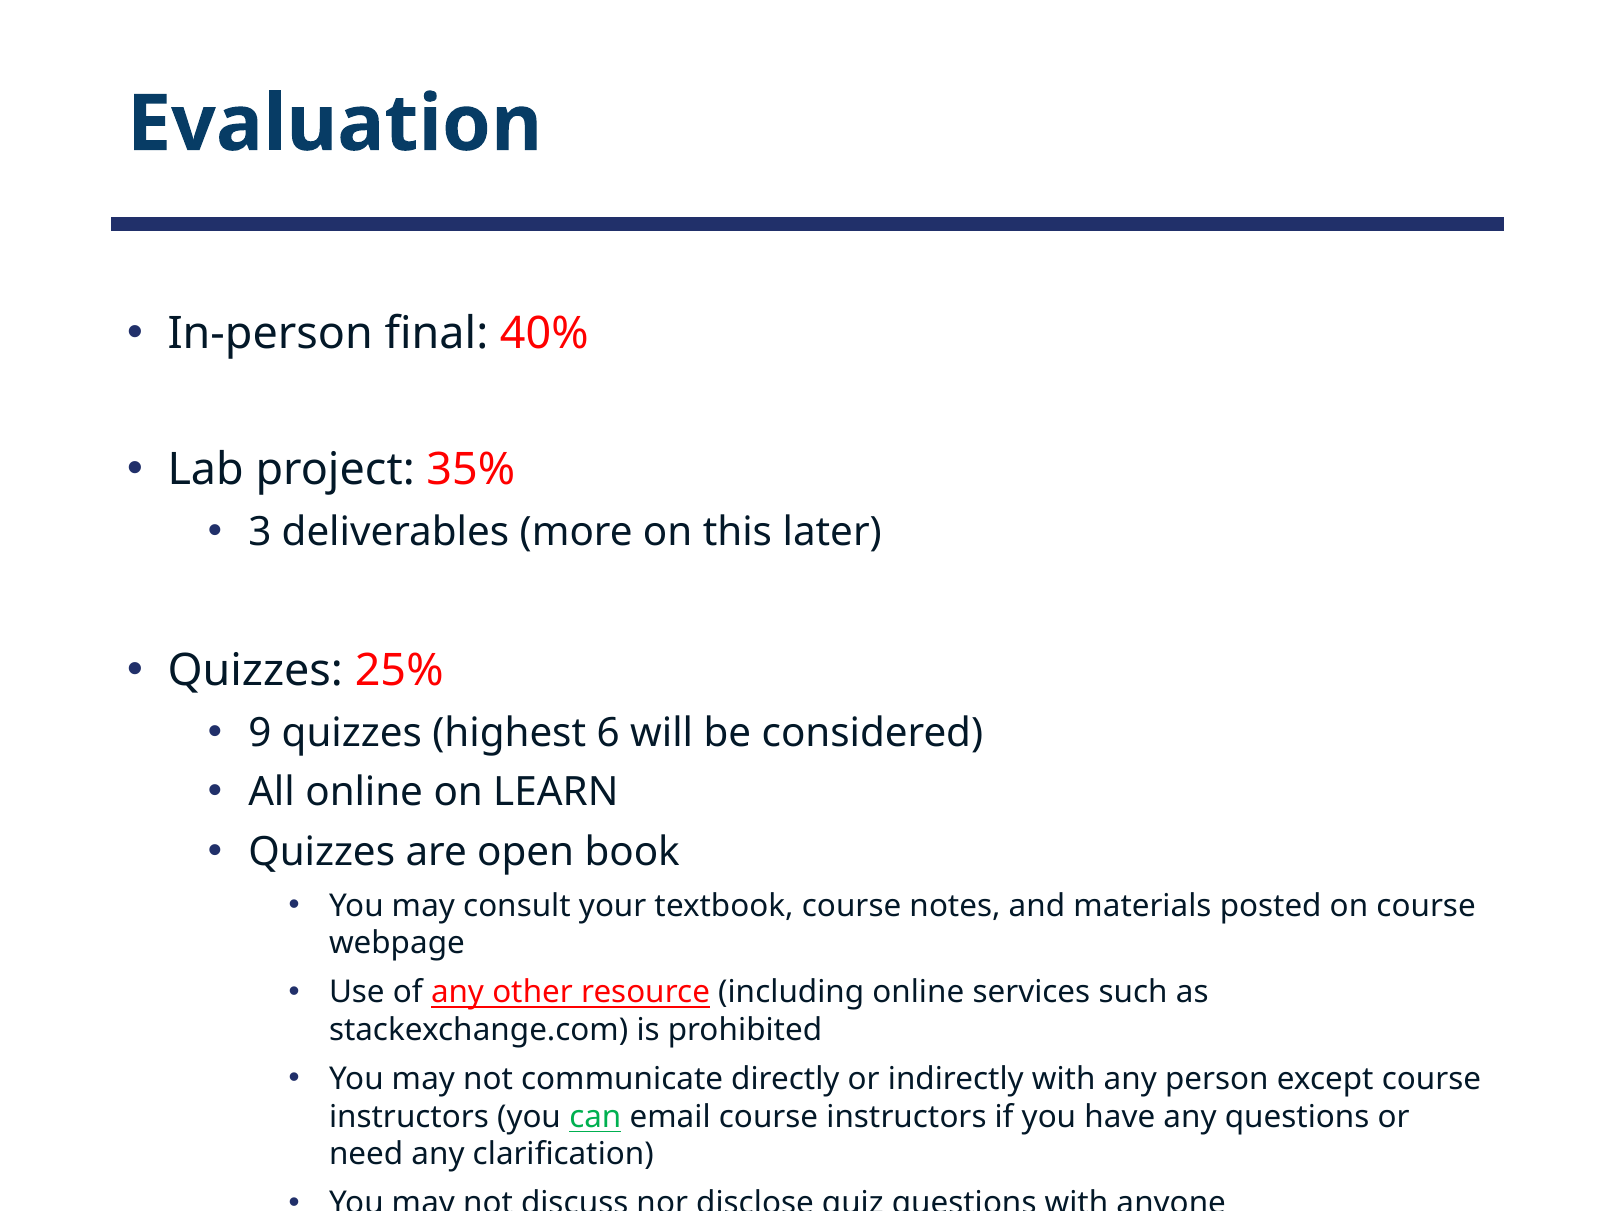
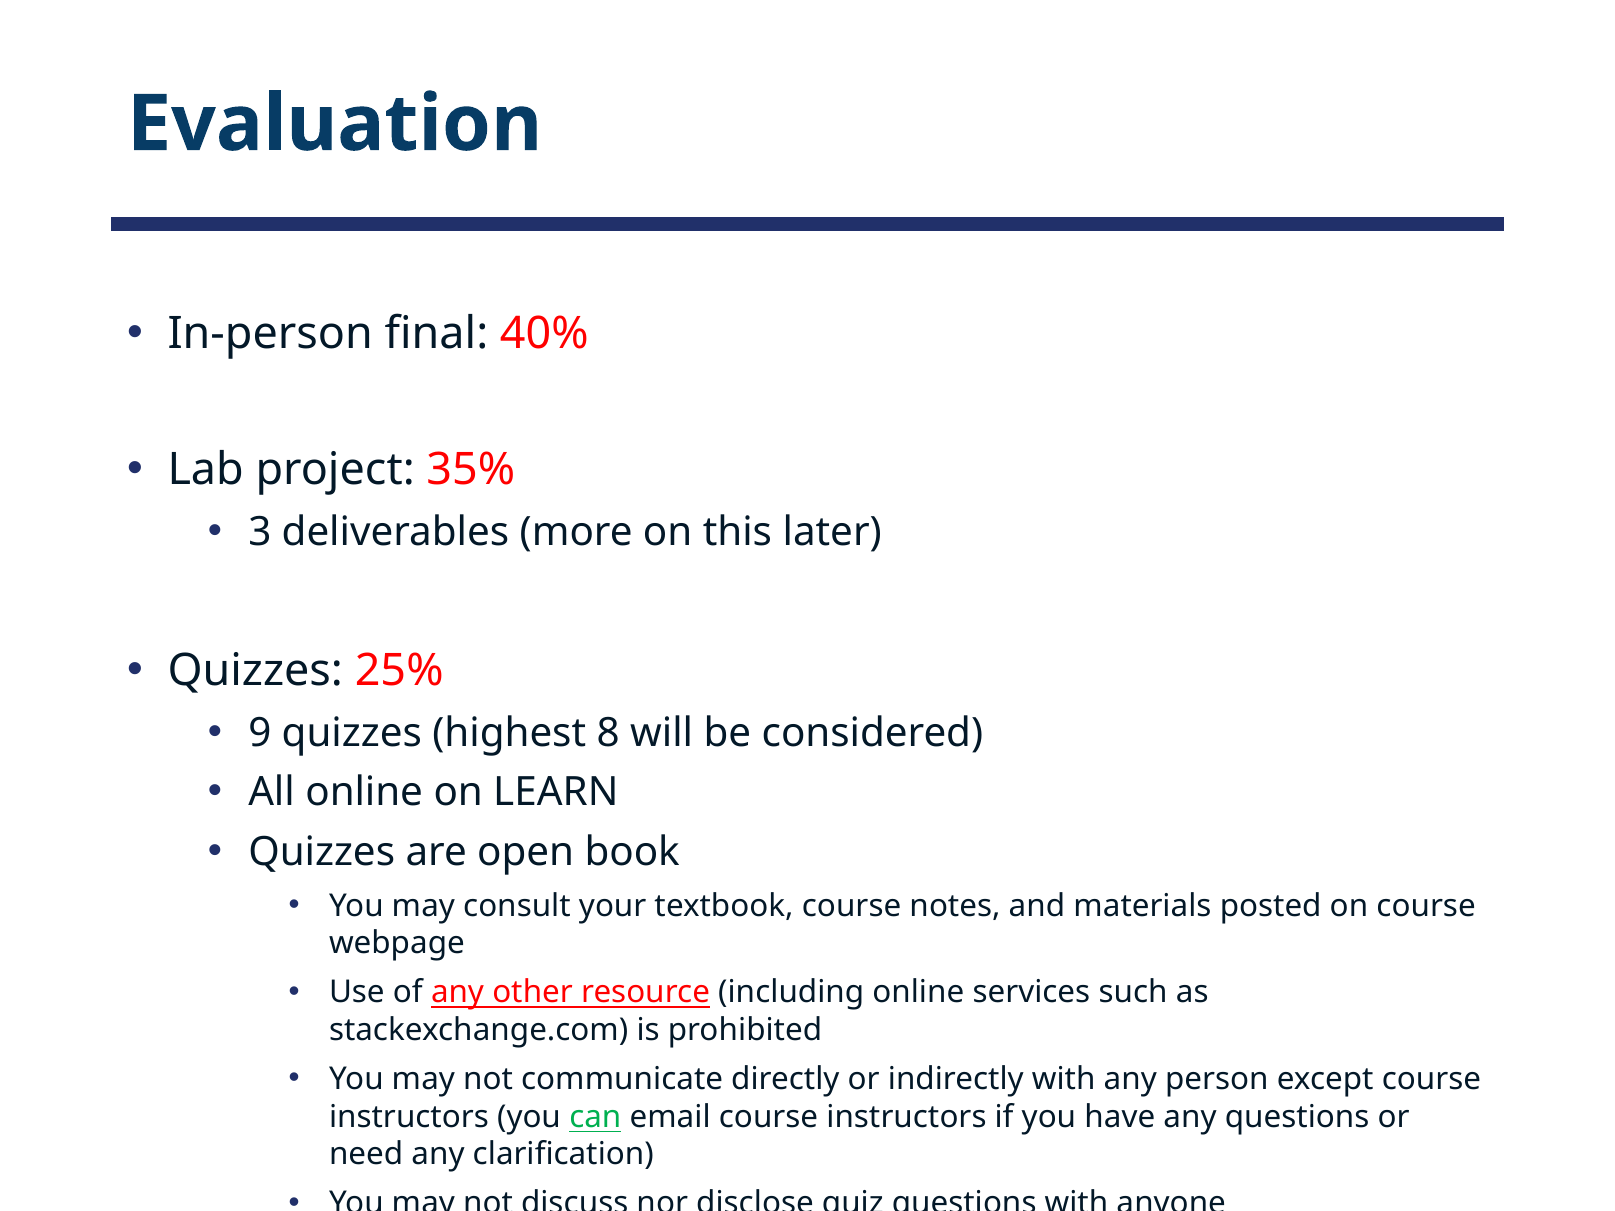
6: 6 -> 8 (608, 733)
